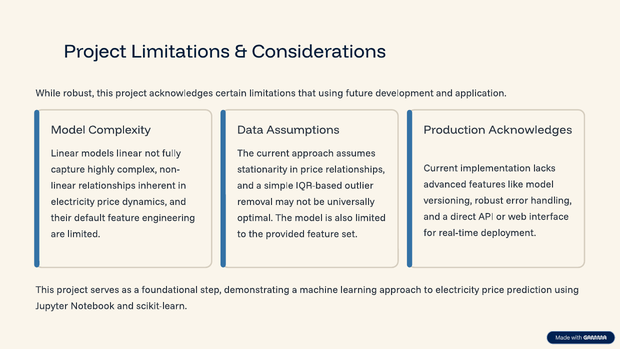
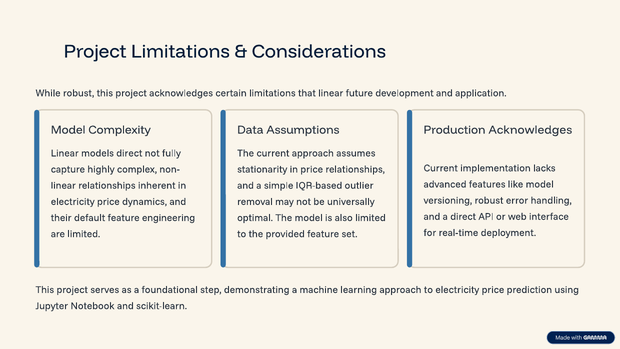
that using: using -> linear (331, 93)
models linear: linear -> direct (129, 153)
